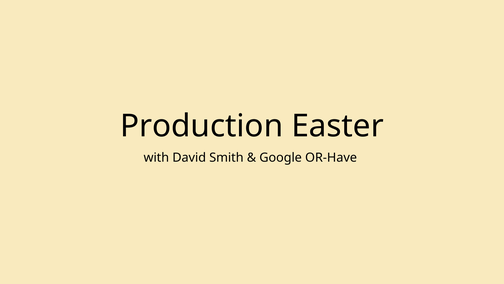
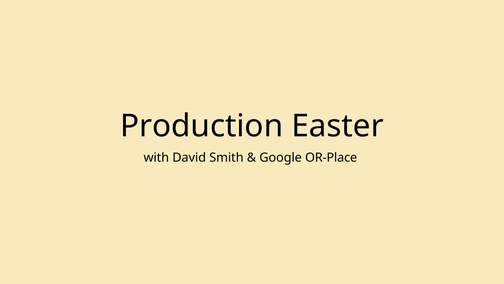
OR-Have: OR-Have -> OR-Place (331, 158)
